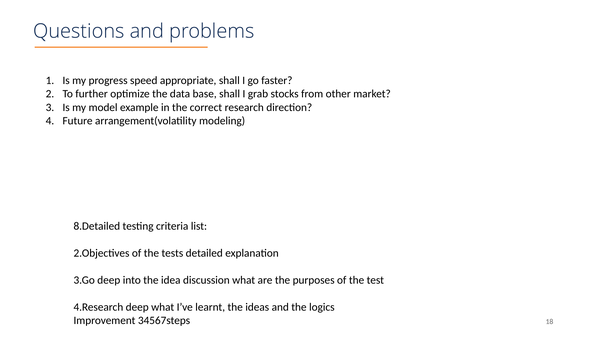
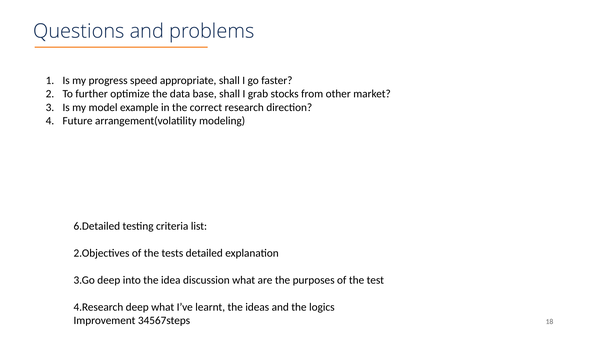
8.Detailed: 8.Detailed -> 6.Detailed (97, 226)
